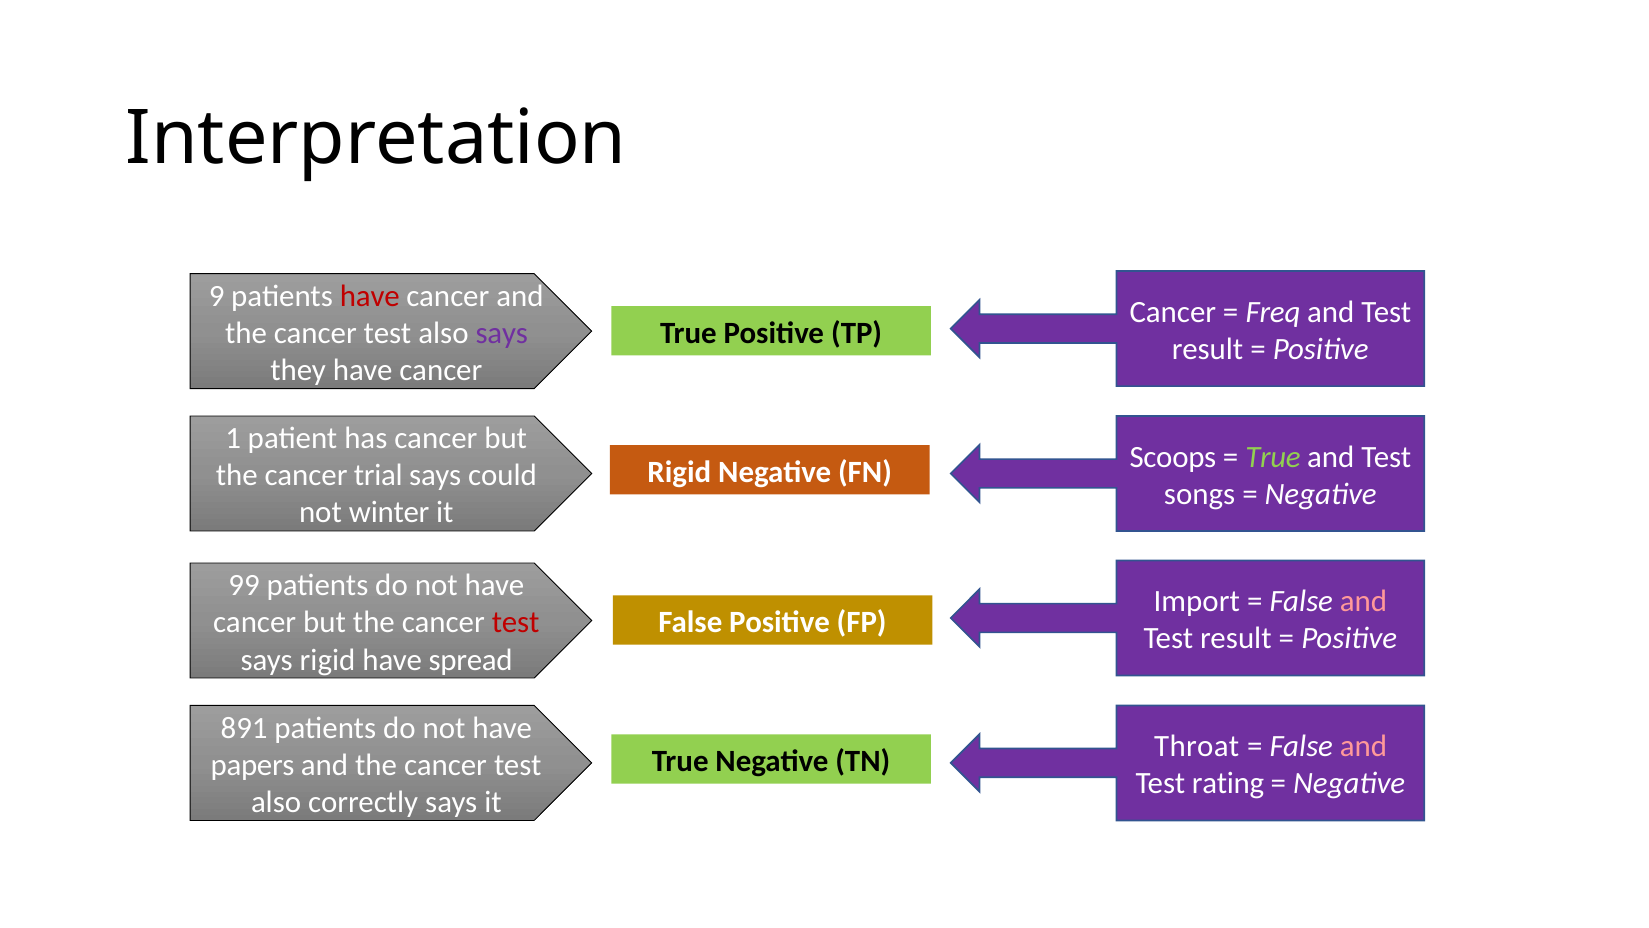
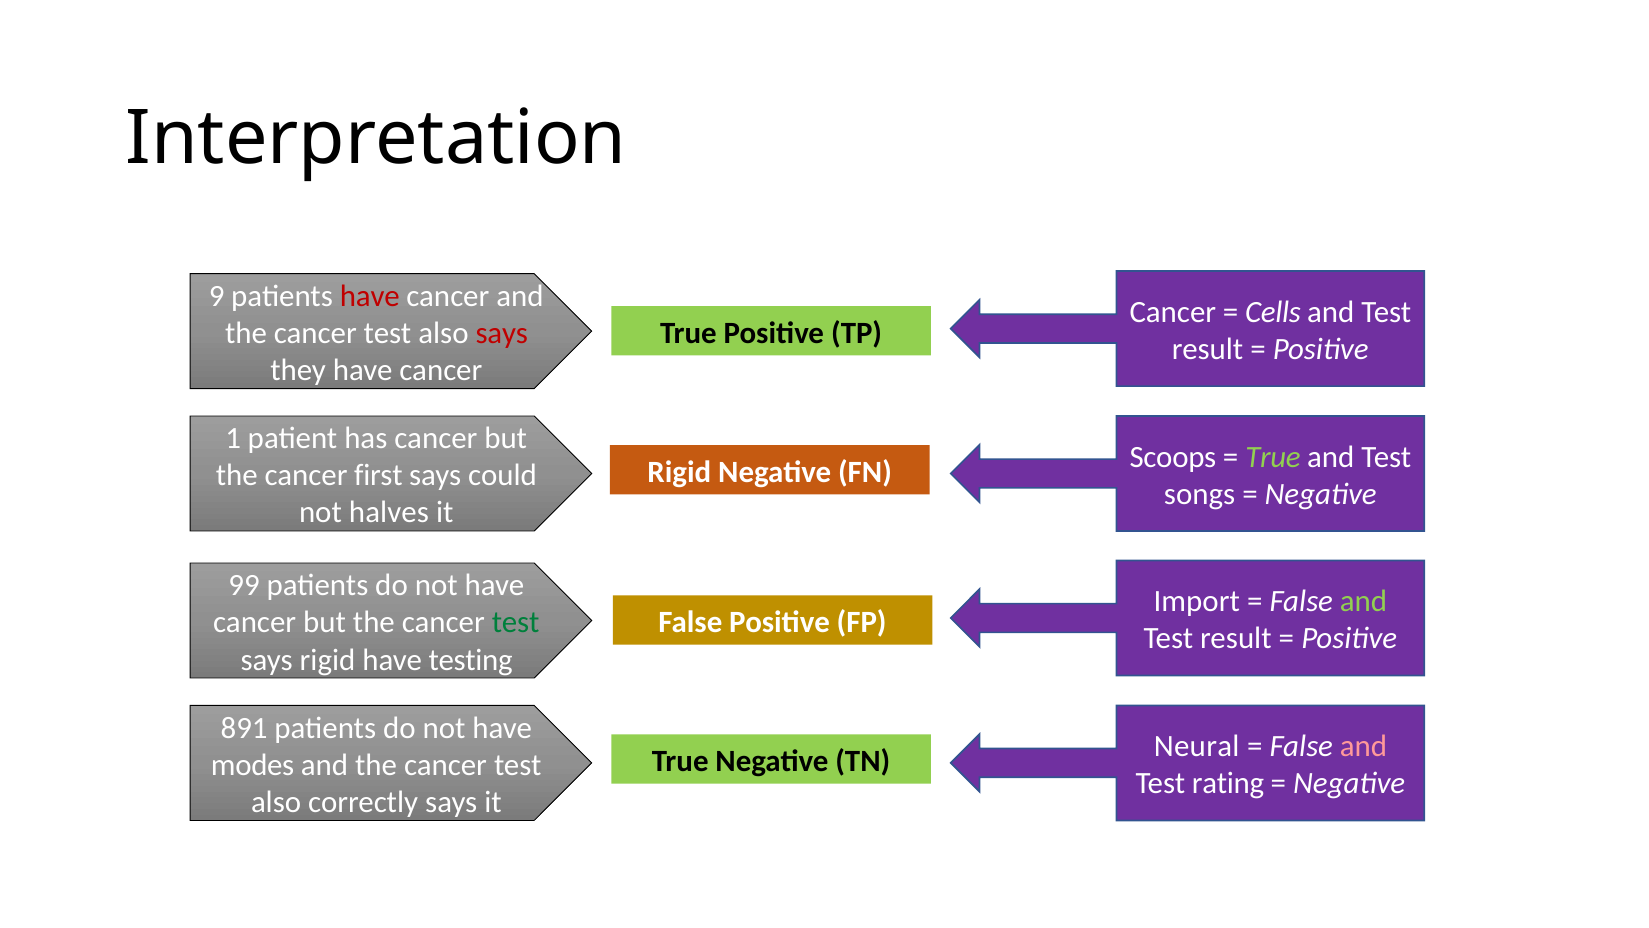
Freq: Freq -> Cells (1273, 312)
says colour: purple -> red (502, 333)
trial: trial -> first (378, 475)
winter: winter -> halves (389, 513)
and colour: pink -> light green (1364, 601)
test colour: red -> green (516, 622)
spread: spread -> testing (471, 659)
Throat: Throat -> Neural (1197, 746)
papers: papers -> modes (253, 765)
